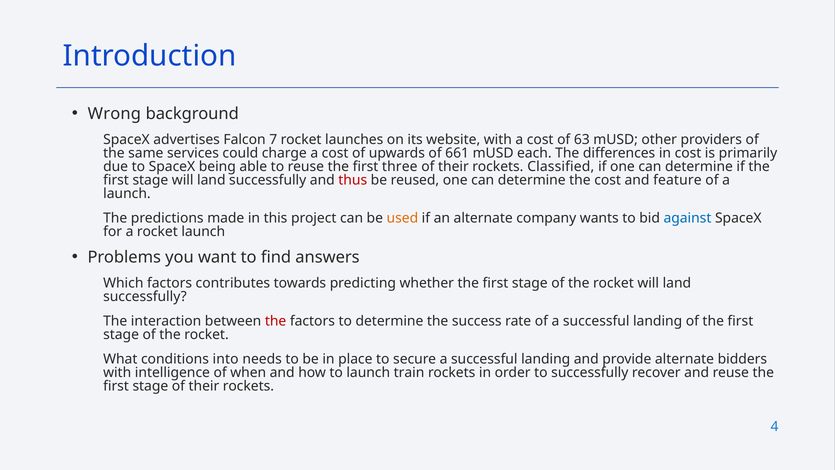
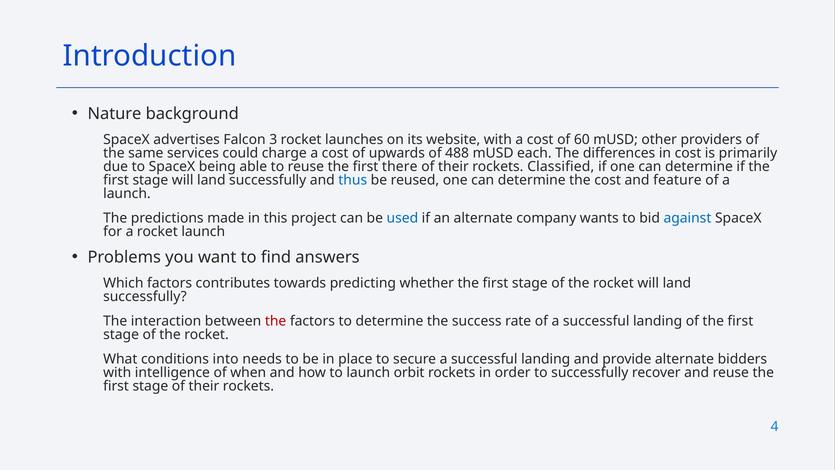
Wrong: Wrong -> Nature (114, 114)
7: 7 -> 3 (273, 139)
63: 63 -> 60 (582, 139)
661: 661 -> 488 (457, 153)
three: three -> there (400, 166)
thus colour: red -> blue (353, 180)
used colour: orange -> blue (402, 218)
train: train -> orbit (409, 372)
